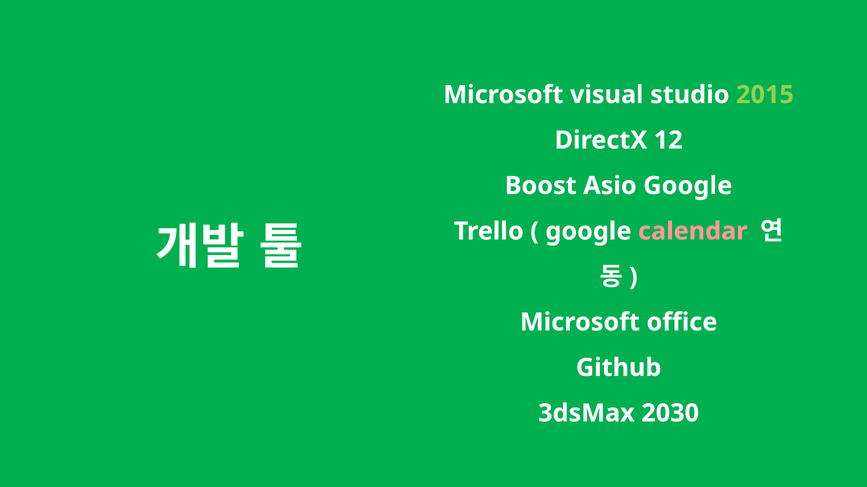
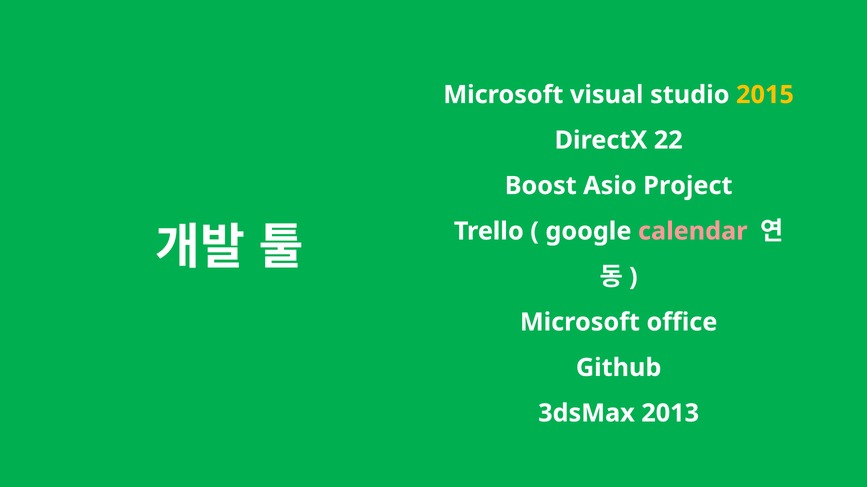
2015 colour: light green -> yellow (765, 95)
12: 12 -> 22 (668, 140)
Asio Google: Google -> Project (688, 186)
2030: 2030 -> 2013 (670, 414)
